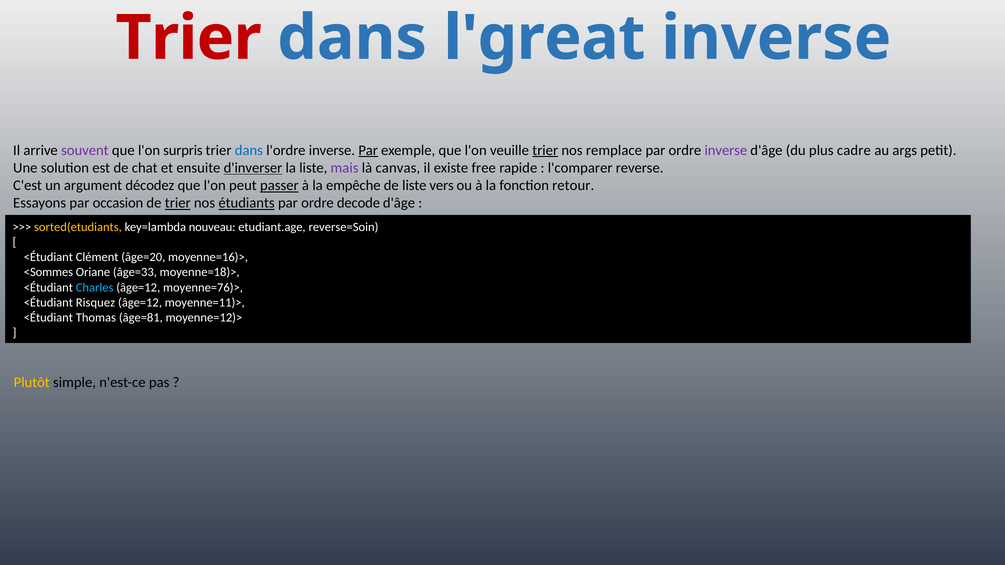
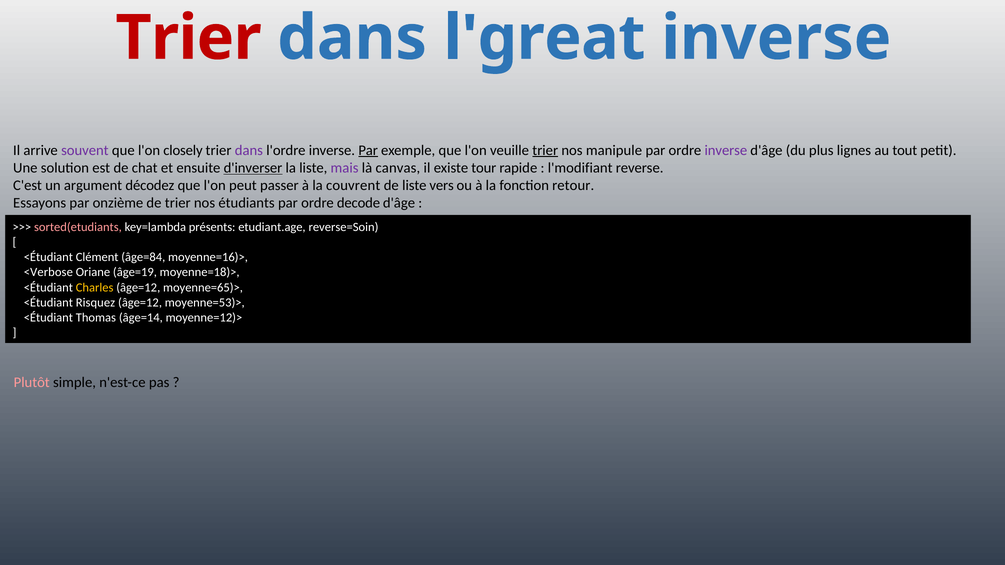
surpris: surpris -> closely (183, 150)
dans colour: blue -> purple (249, 150)
remplace: remplace -> manipule (614, 150)
cadre: cadre -> lignes (854, 150)
args: args -> tout (905, 150)
free: free -> tour (484, 168)
l'comparer: l'comparer -> l'modifiant (580, 168)
passer underline: present -> none (279, 186)
empêche: empêche -> couvrent (353, 186)
occasion: occasion -> onzième (118, 203)
trier underline: present -> none (178, 203)
étudiants underline: present -> none (247, 203)
sorted(etudiants colour: yellow -> pink (78, 227)
nouveau: nouveau -> présents (212, 227)
âge=20: âge=20 -> âge=84 (143, 257)
<Sommes: <Sommes -> <Verbose (48, 272)
âge=33: âge=33 -> âge=19 (135, 272)
Charles colour: light blue -> yellow (95, 288)
moyenne=76)>: moyenne=76)> -> moyenne=65)> (203, 288)
moyenne=11)>: moyenne=11)> -> moyenne=53)> (205, 303)
âge=81: âge=81 -> âge=14 (141, 318)
Plutôt colour: yellow -> pink (32, 383)
